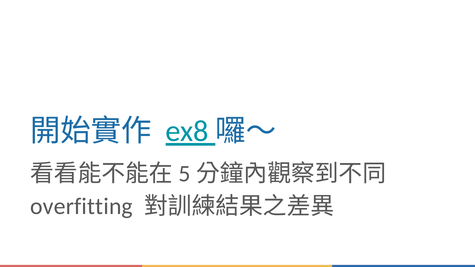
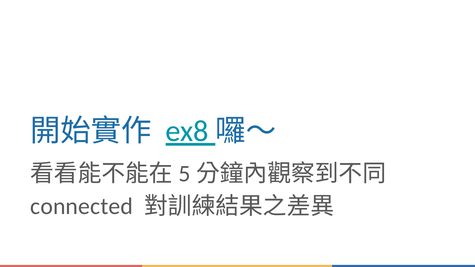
overfitting: overfitting -> connected (82, 207)
